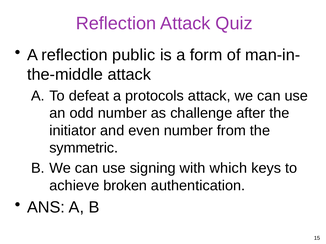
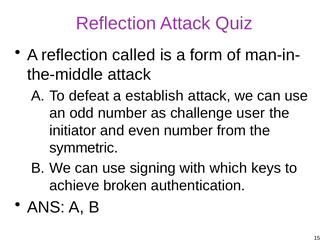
public: public -> called (134, 55)
protocols: protocols -> establish (154, 96)
after: after -> user (251, 113)
